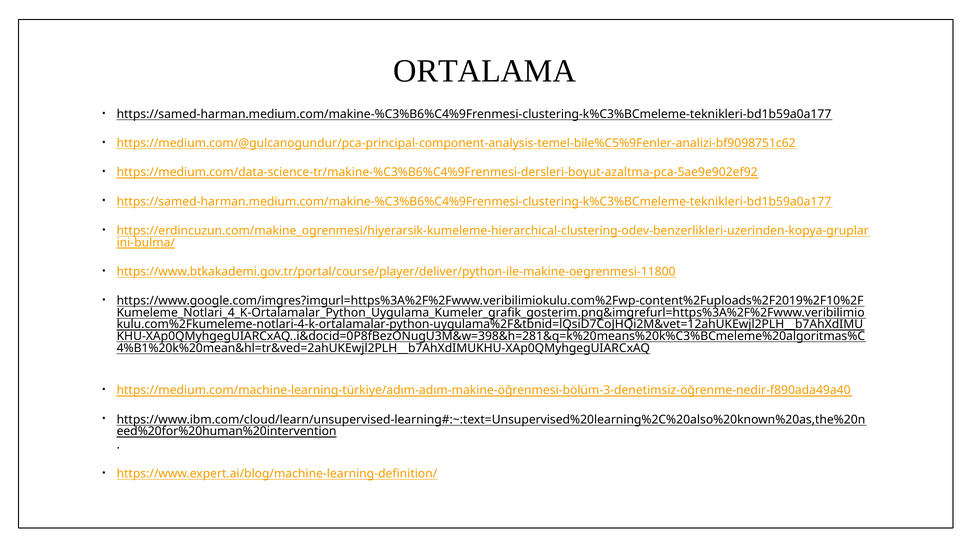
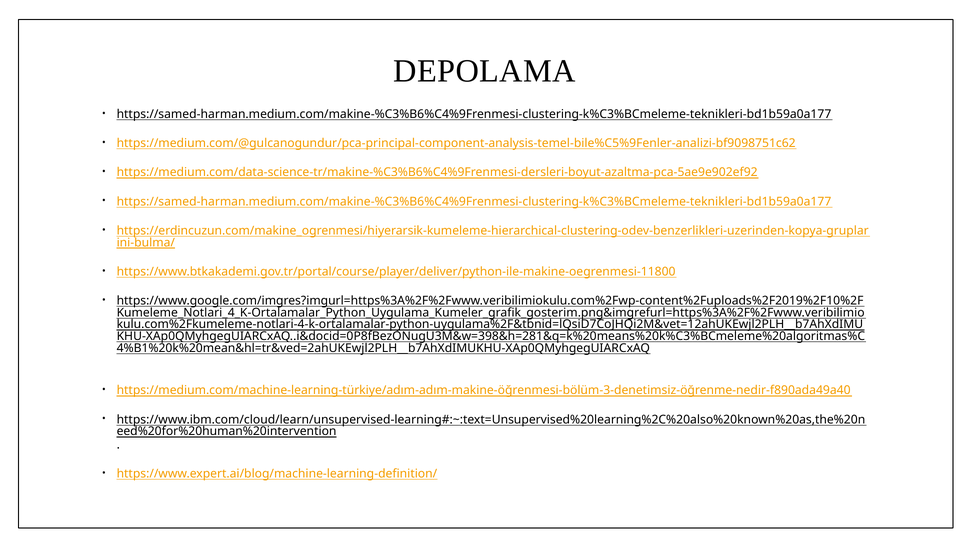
ORTALAMA: ORTALAMA -> DEPOLAMA (485, 71)
